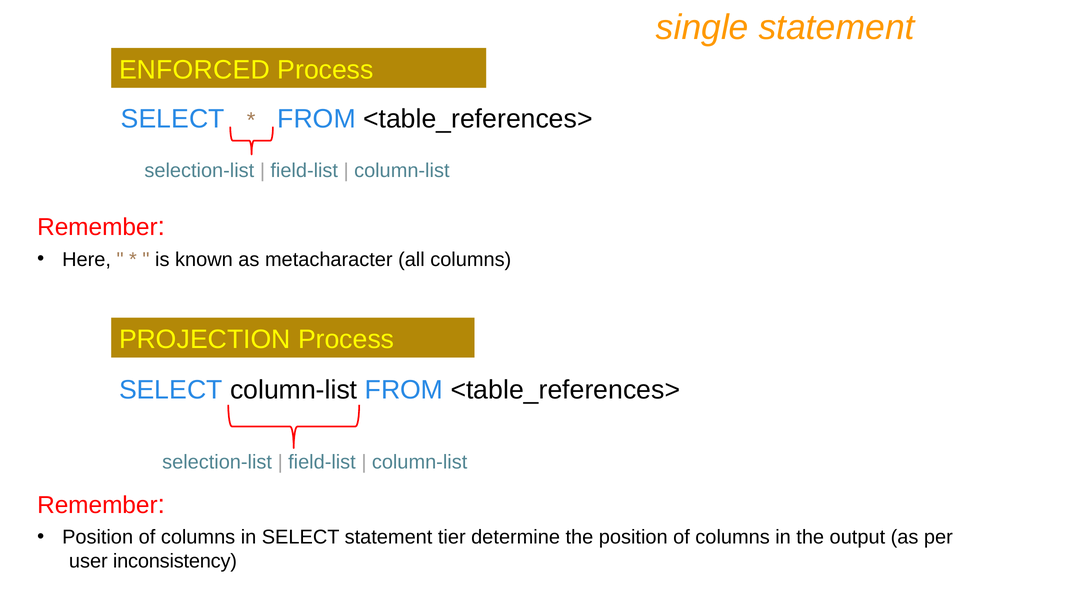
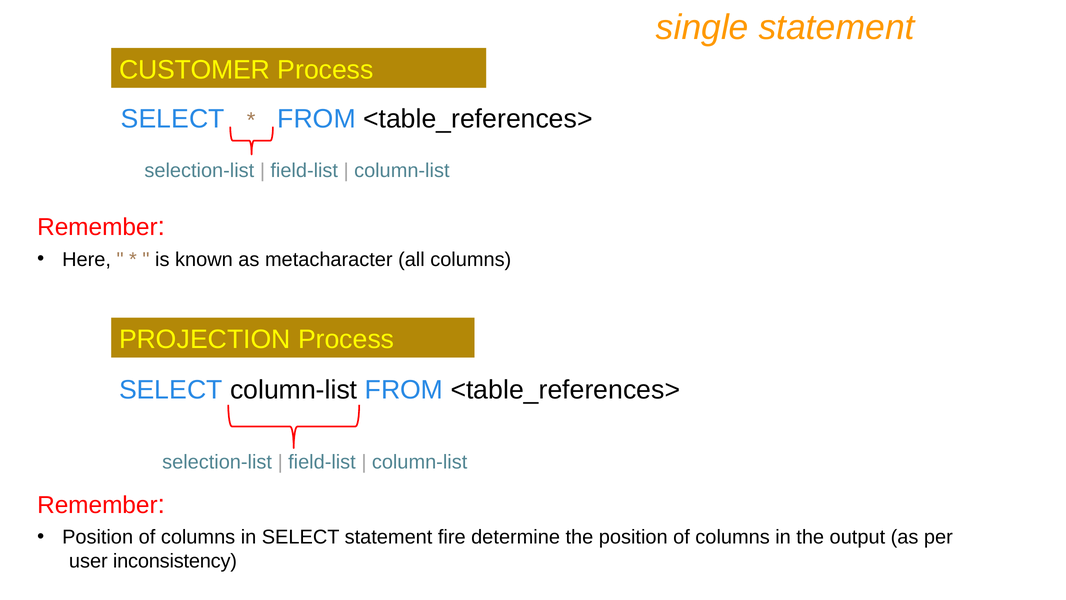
ENFORCED: ENFORCED -> CUSTOMER (195, 70)
tier: tier -> fire (452, 537)
